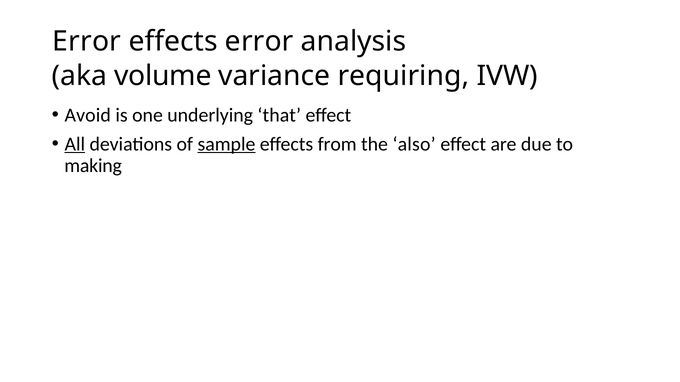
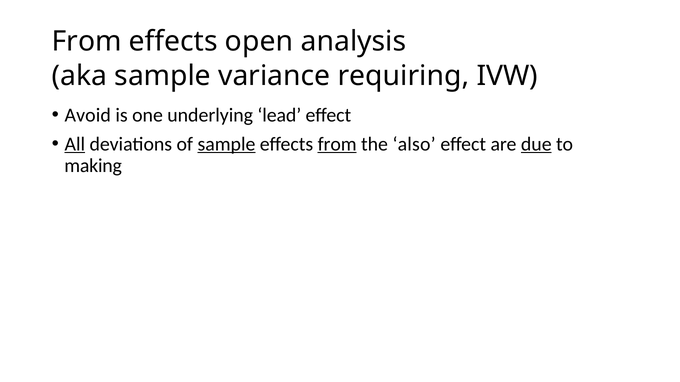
Error: Error -> From (87, 41)
effects error: error -> open (259, 41)
aka volume: volume -> sample (163, 76)
that: that -> lead (279, 115)
from underline: none -> present (337, 144)
due underline: none -> present (536, 144)
